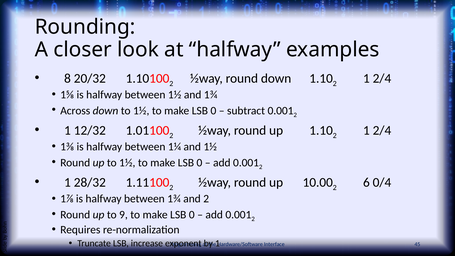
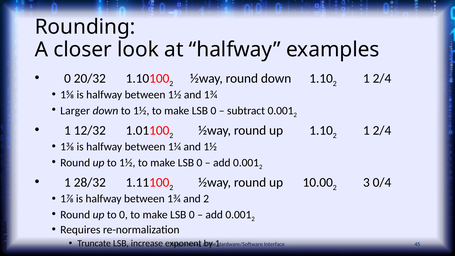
8: 8 -> 0 (67, 78)
Across: Across -> Larger (75, 111)
6: 6 -> 3 (366, 183)
to 9: 9 -> 0 (123, 215)
